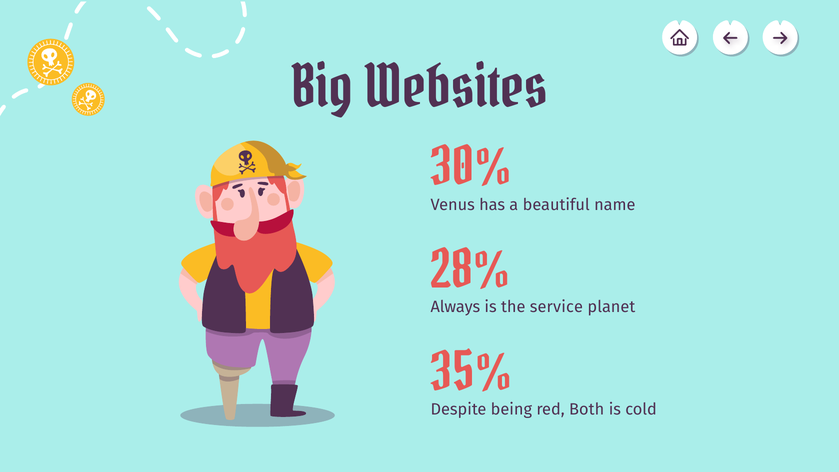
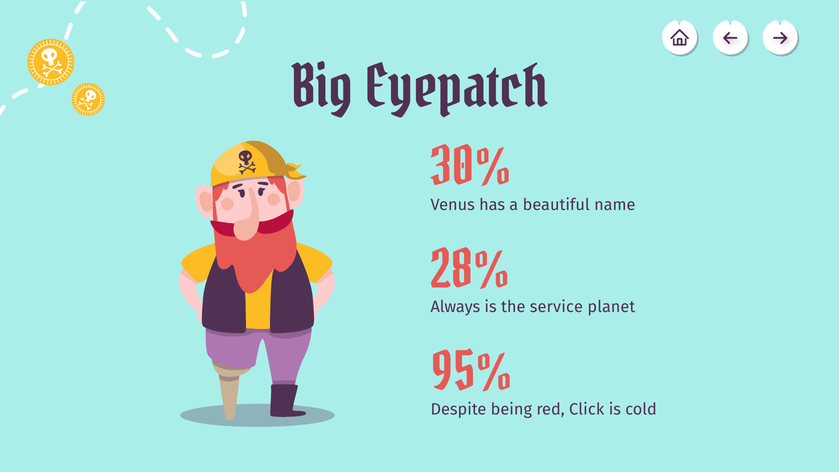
Websites: Websites -> Eyepatch (456, 88)
35%: 35% -> 95% (472, 373)
Both: Both -> Click (587, 410)
